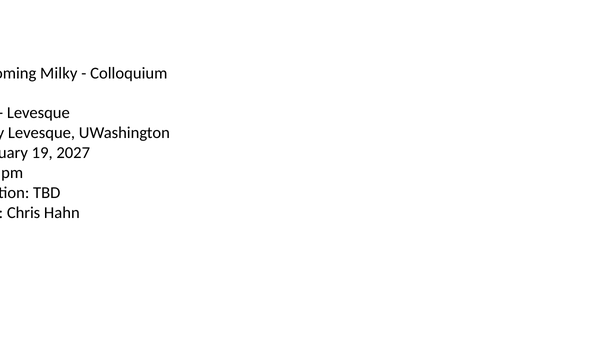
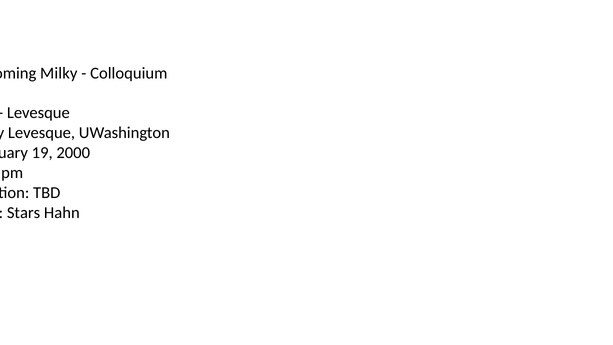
2027: 2027 -> 2000 (73, 153)
Chris: Chris -> Stars (24, 213)
